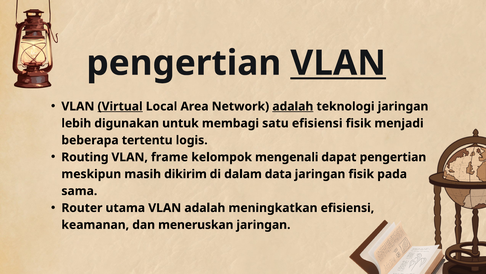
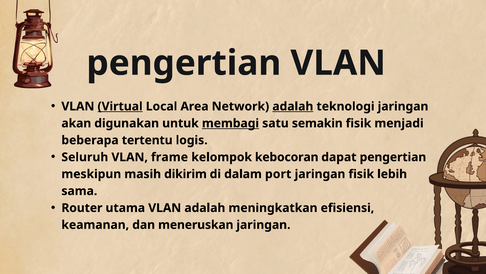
VLAN underline: present -> none (338, 63)
lebih: lebih -> akan (76, 123)
membagi underline: none -> present (230, 123)
satu efisiensi: efisiensi -> semakin (317, 123)
Routing: Routing -> Seluruh (85, 157)
mengenali: mengenali -> kebocoran (287, 157)
data: data -> port (278, 174)
pada: pada -> lebih (392, 174)
